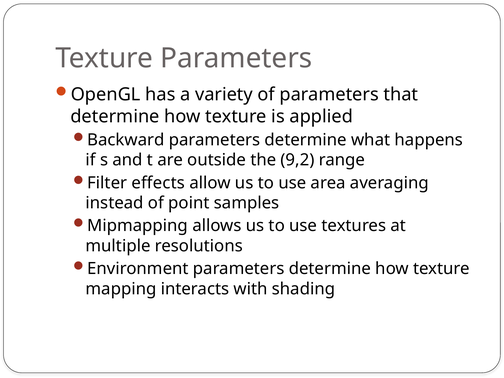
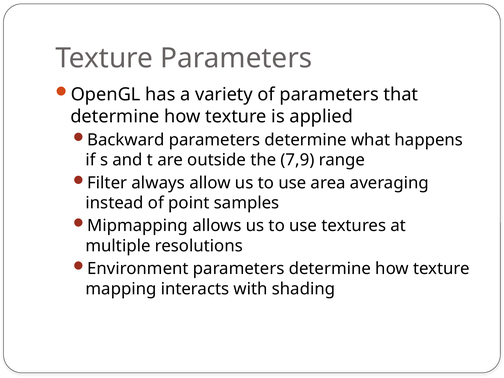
9,2: 9,2 -> 7,9 (298, 160)
effects: effects -> always (158, 183)
